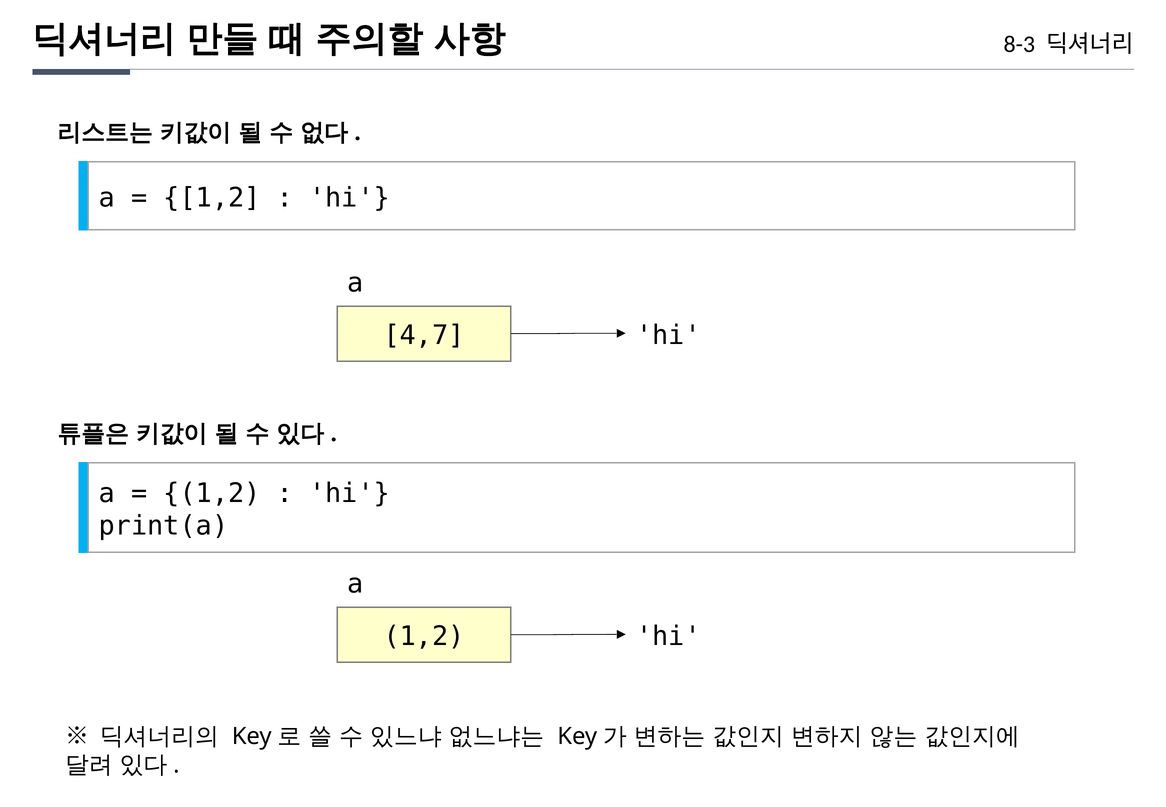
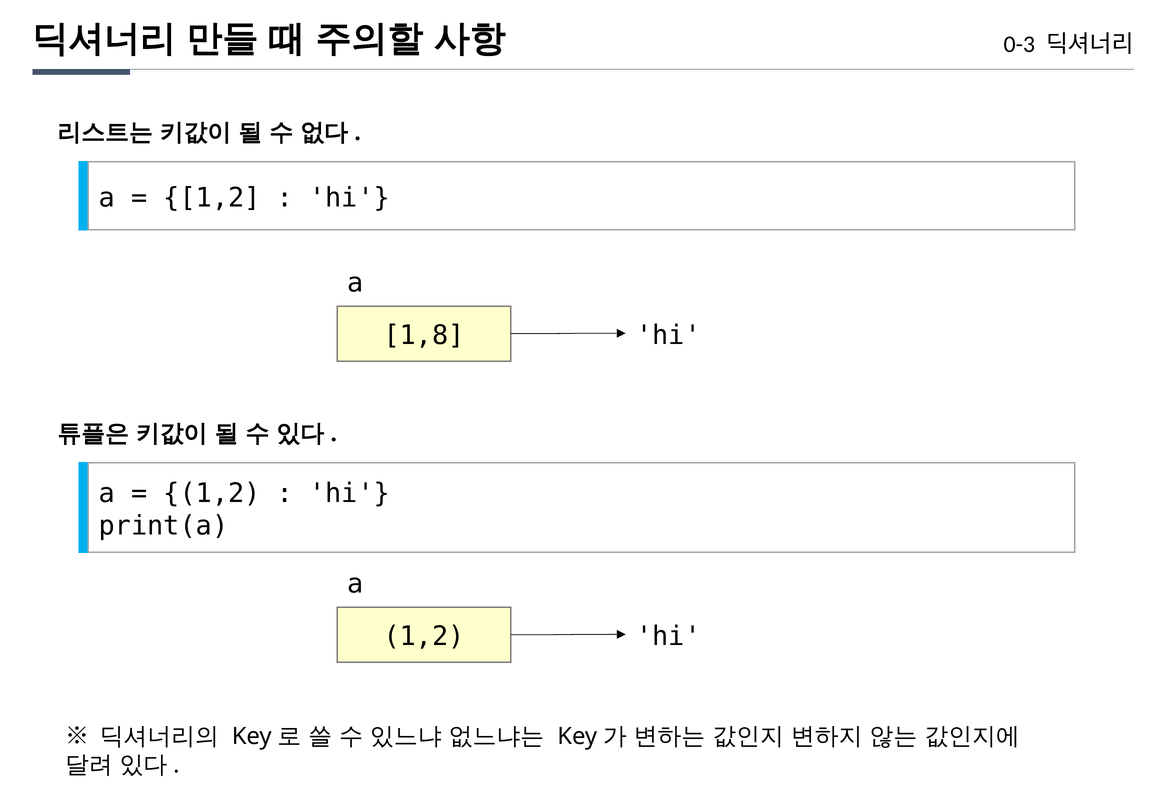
8-3: 8-3 -> 0-3 (1019, 44)
4,7: 4,7 -> 1,8 (424, 336)
